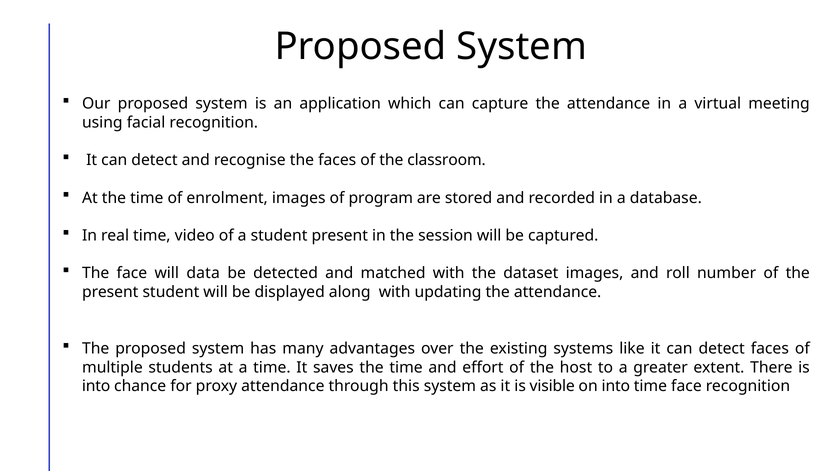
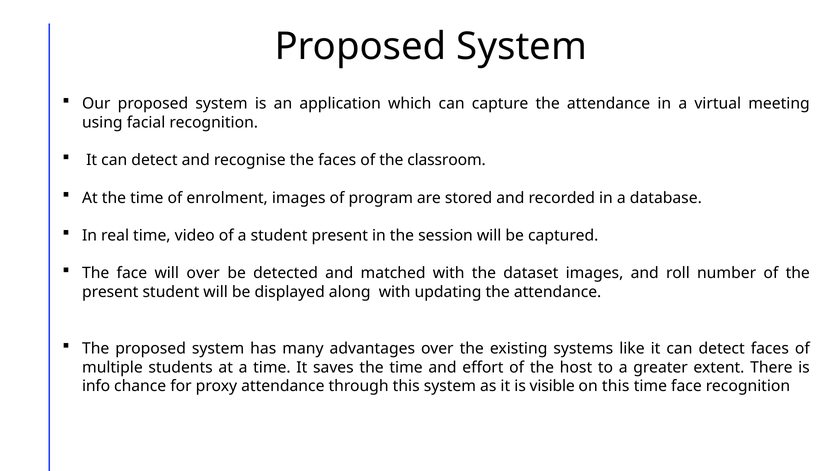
will data: data -> over (203, 273)
into: into -> info (96, 387)
on into: into -> this (616, 387)
